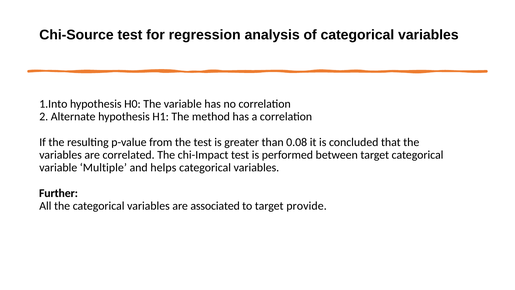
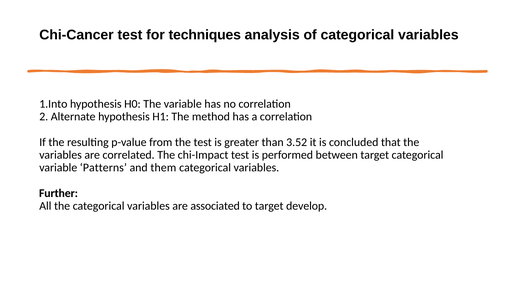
Chi-Source: Chi-Source -> Chi-Cancer (76, 35)
regression: regression -> techniques (205, 35)
0.08: 0.08 -> 3.52 (297, 142)
Multiple: Multiple -> Patterns (103, 167)
helps: helps -> them (163, 167)
provide: provide -> develop (307, 206)
